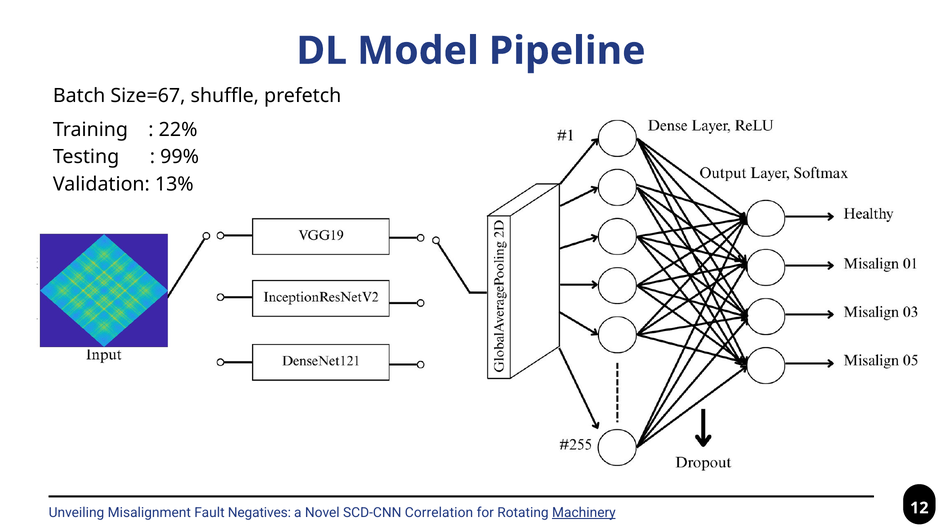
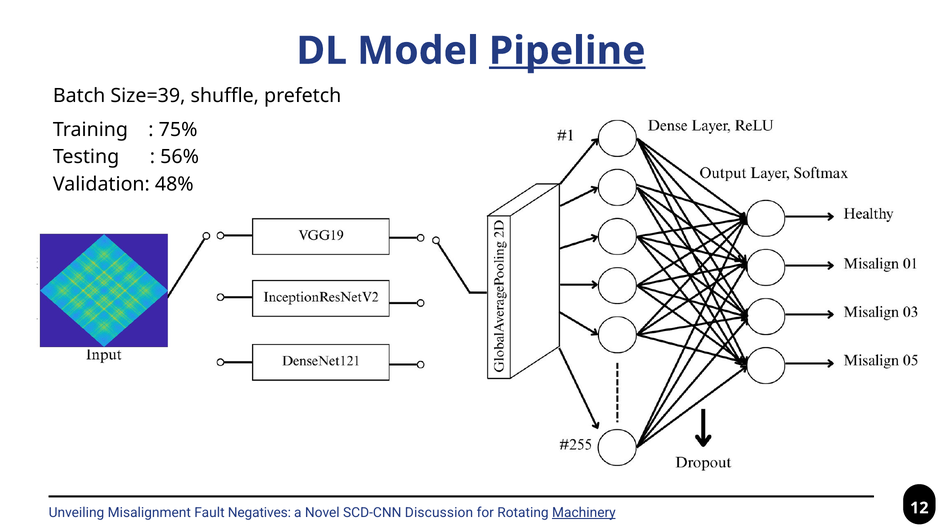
Pipeline underline: none -> present (567, 51)
Size=67: Size=67 -> Size=39 (148, 96)
22%: 22% -> 75% (178, 130)
99%: 99% -> 56% (180, 157)
13%: 13% -> 48% (174, 184)
Correlation: Correlation -> Discussion (439, 512)
